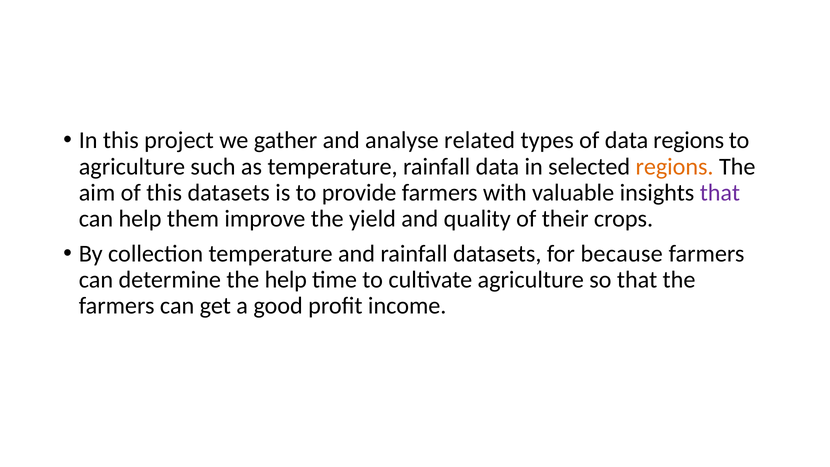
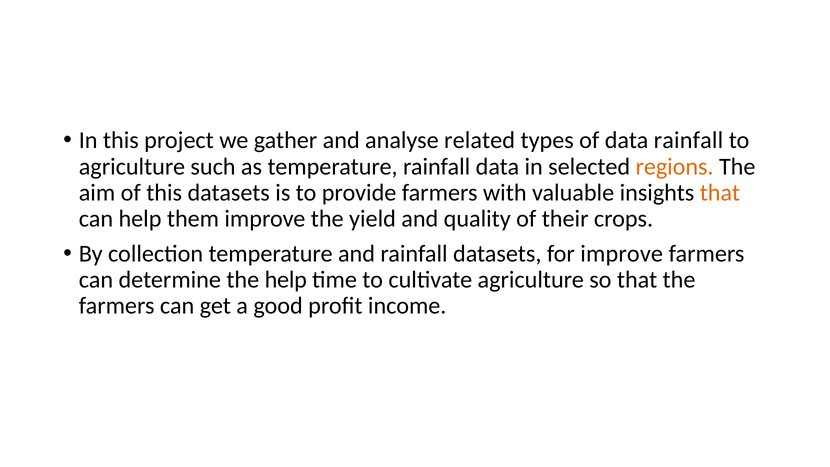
data regions: regions -> rainfall (688, 140)
that colour: purple -> orange (720, 193)
for because: because -> improve (622, 254)
